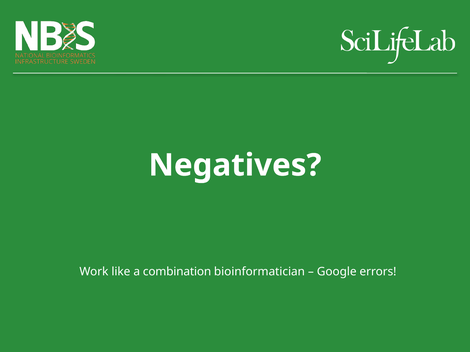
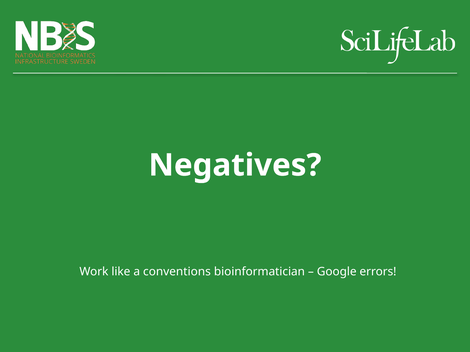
combination: combination -> conventions (177, 272)
